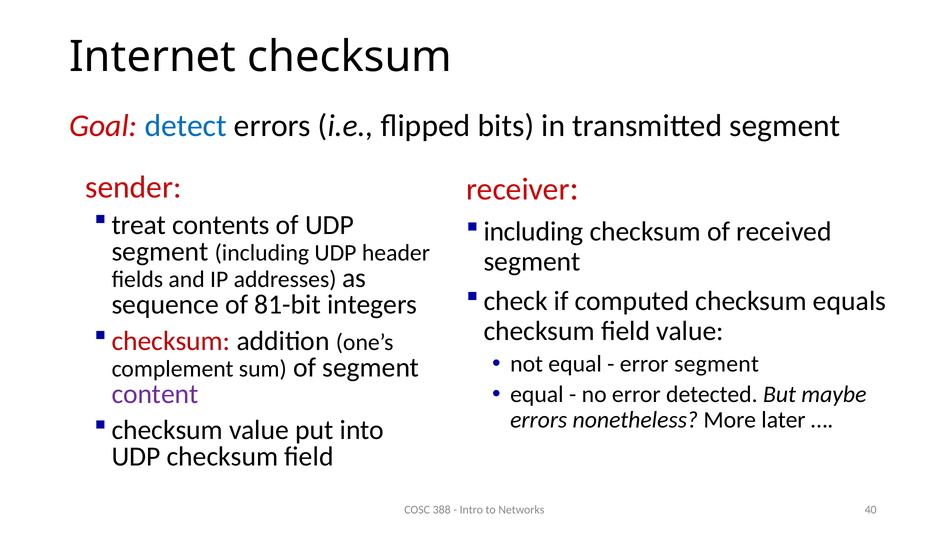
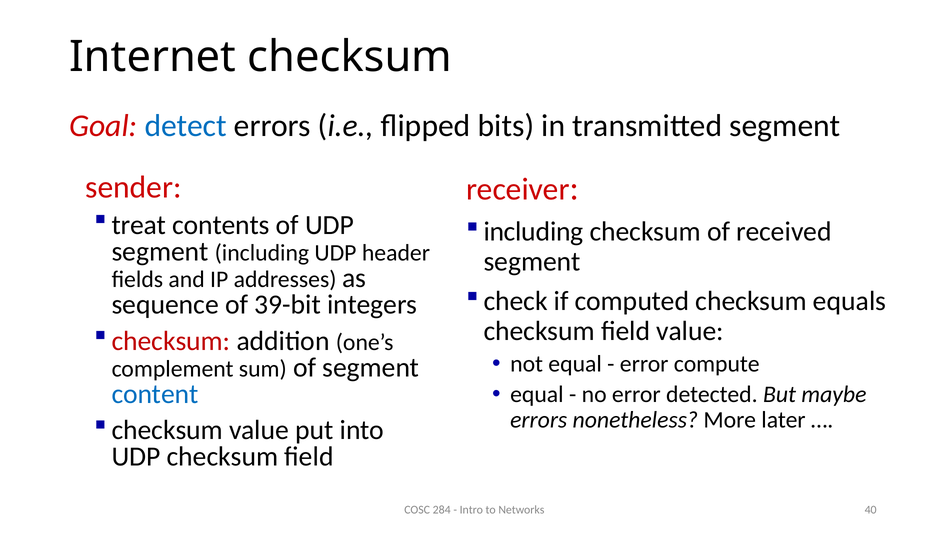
81-bit: 81-bit -> 39-bit (288, 304)
error segment: segment -> compute (717, 364)
content colour: purple -> blue (155, 394)
388: 388 -> 284 (442, 510)
